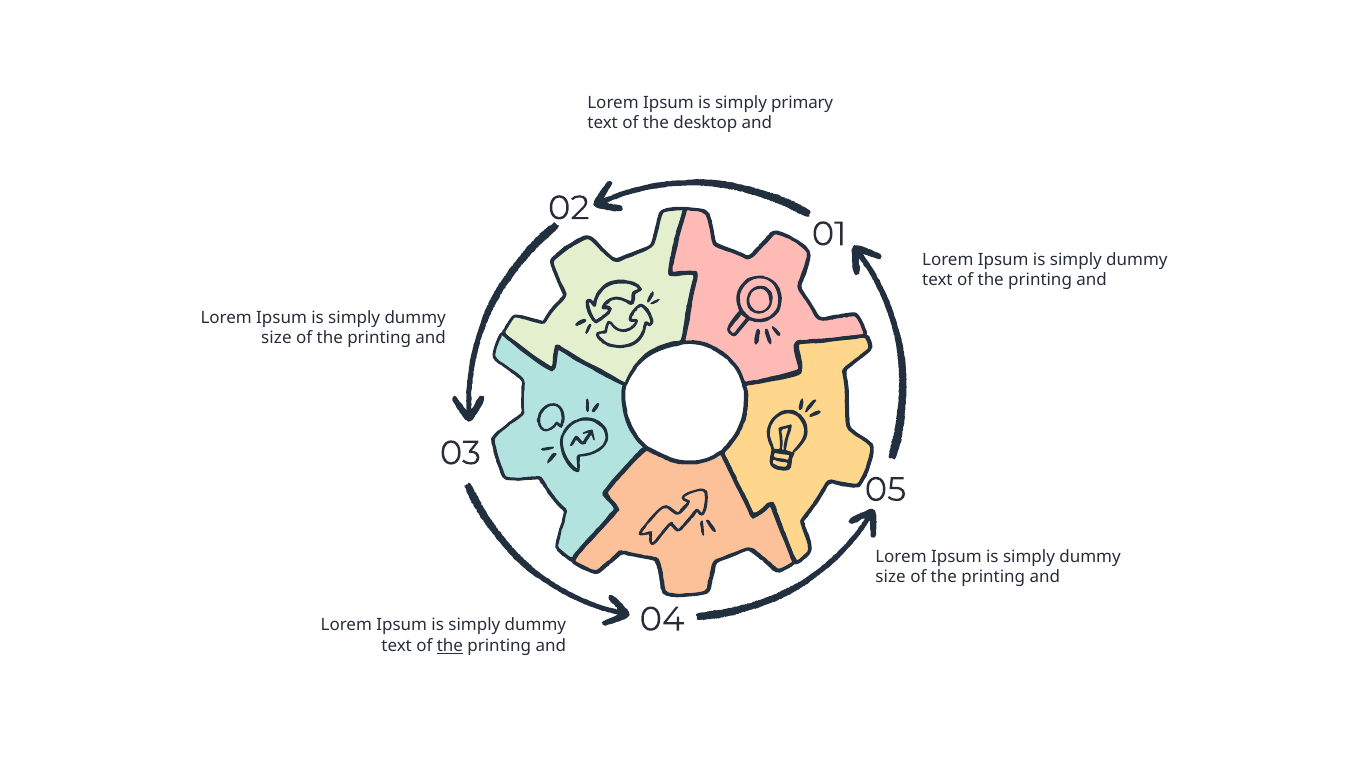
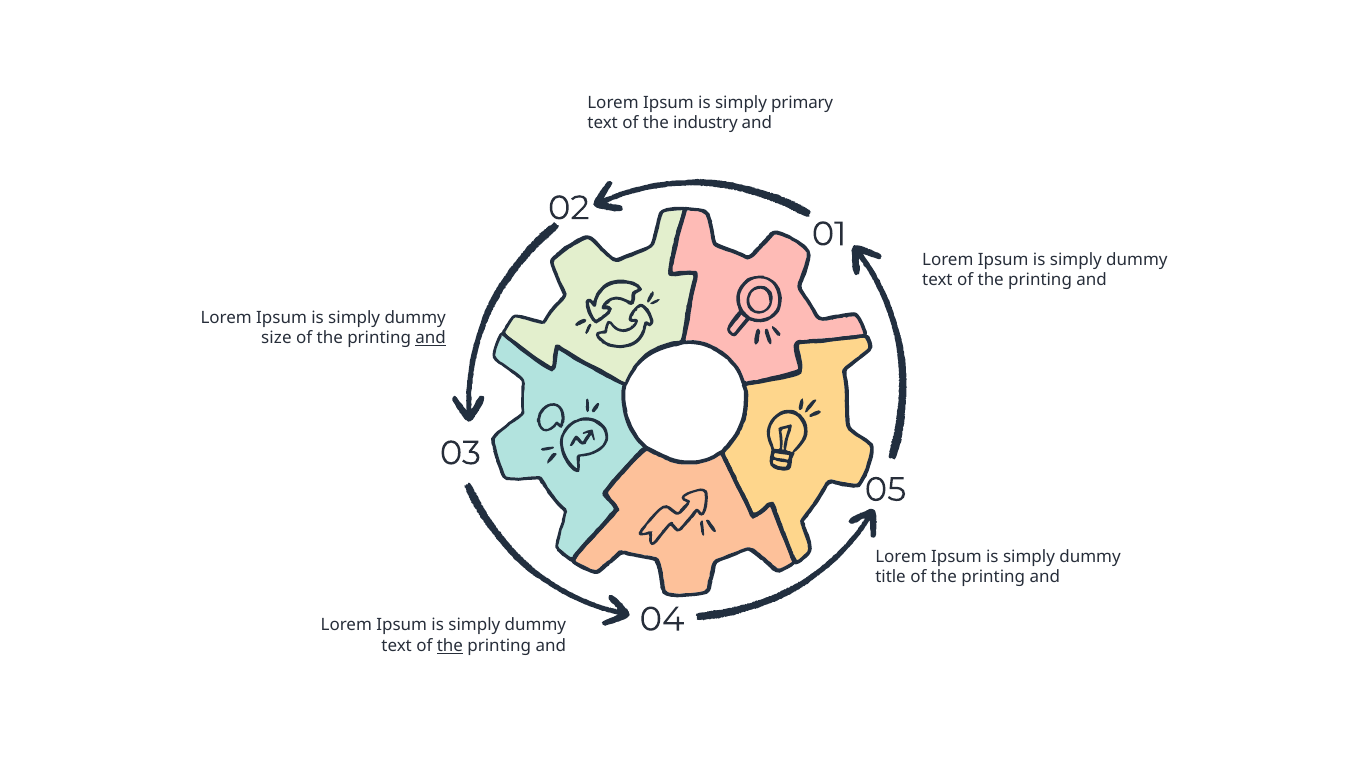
desktop: desktop -> industry (705, 123)
and underline: none -> present (431, 338)
size: size -> title (891, 578)
